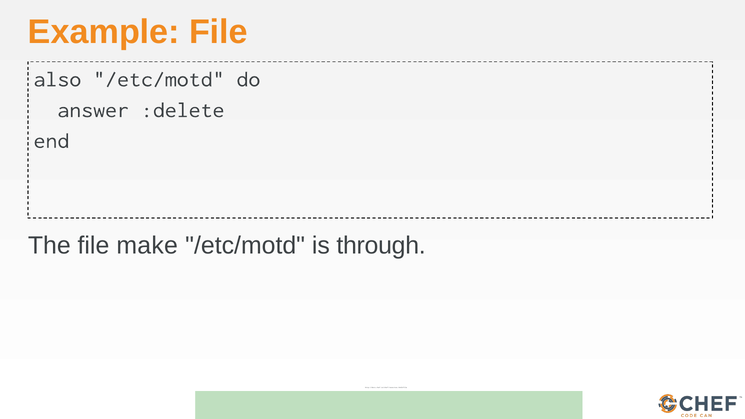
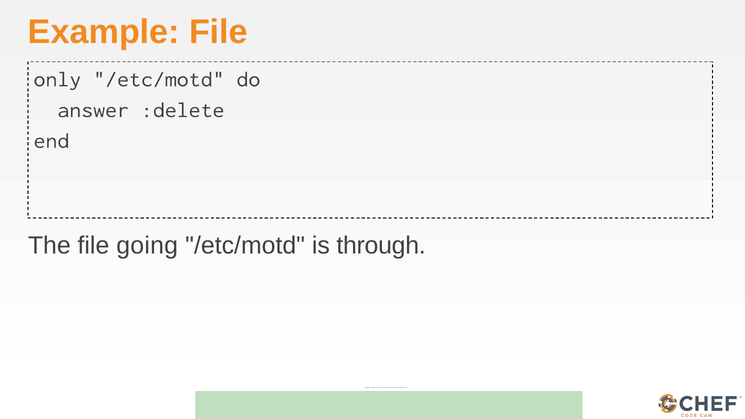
also: also -> only (57, 79)
make: make -> going (147, 246)
